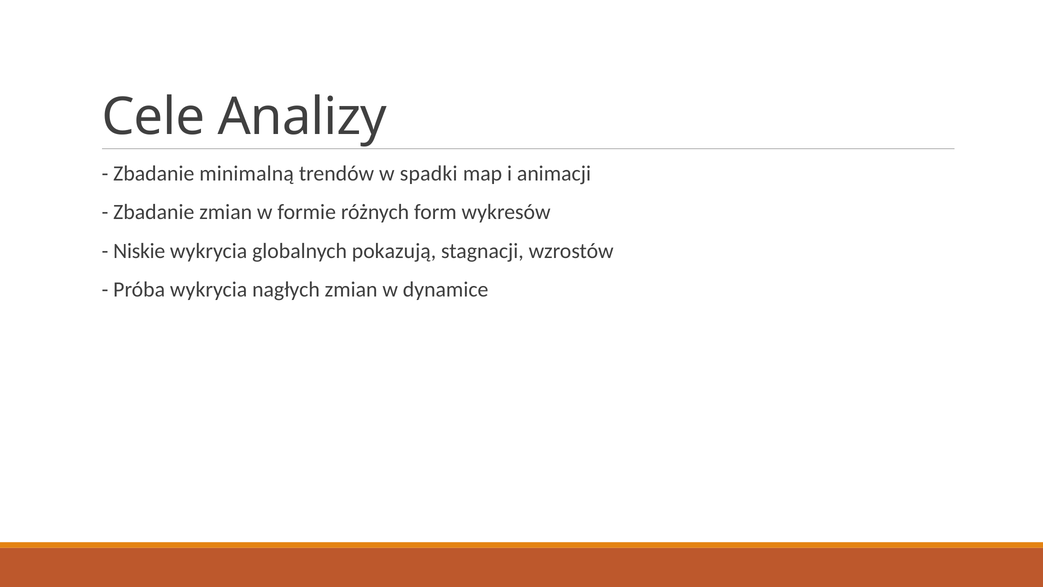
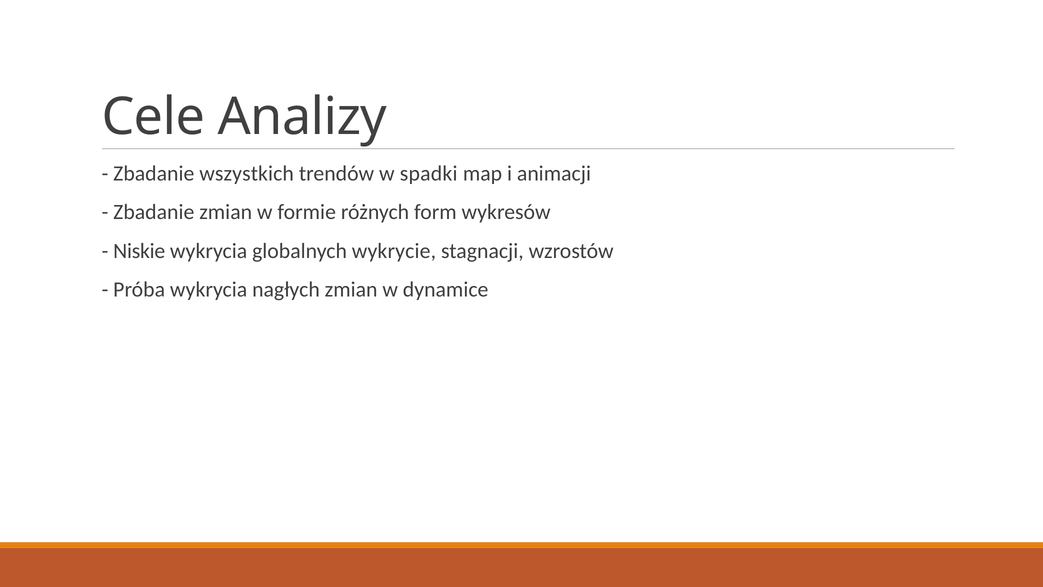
minimalną: minimalną -> wszystkich (247, 173)
pokazują: pokazują -> wykrycie (394, 251)
